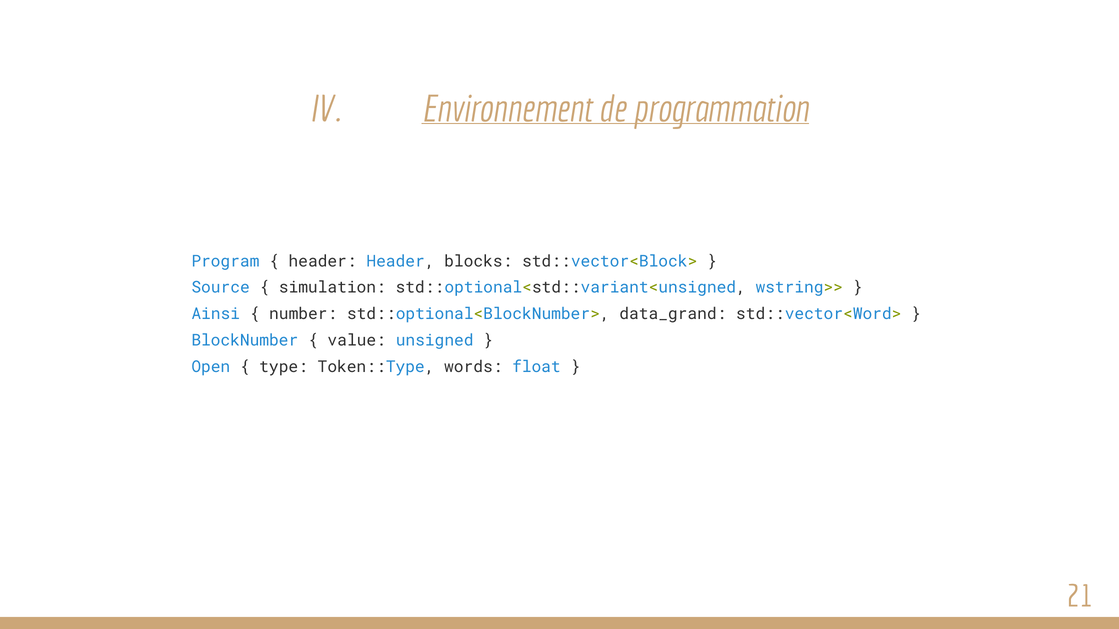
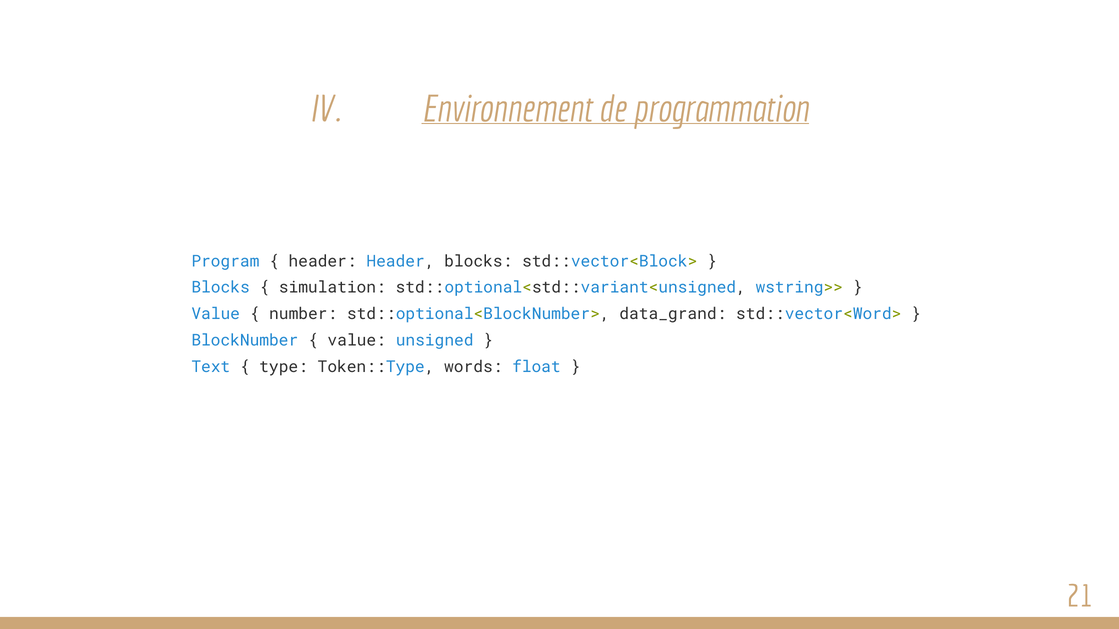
Source: Source -> Blocks (221, 288)
Ainsi: Ainsi -> Value (216, 314)
Open: Open -> Text (211, 367)
